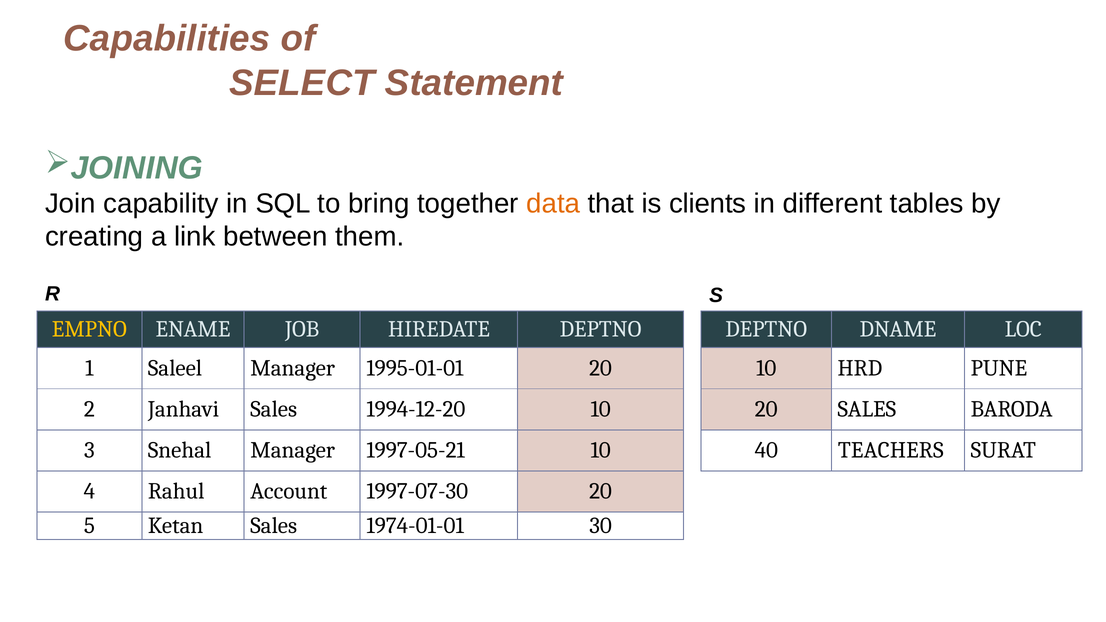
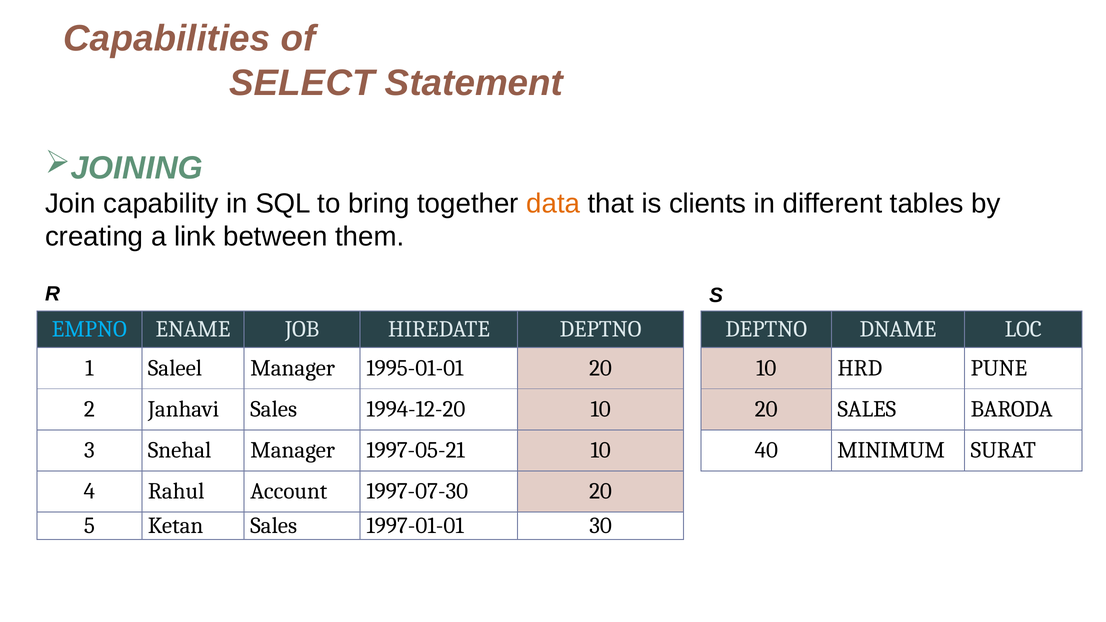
EMPNO colour: yellow -> light blue (89, 329)
TEACHERS: TEACHERS -> MINIMUM (891, 450)
1974-01-01: 1974-01-01 -> 1997-01-01 (415, 526)
